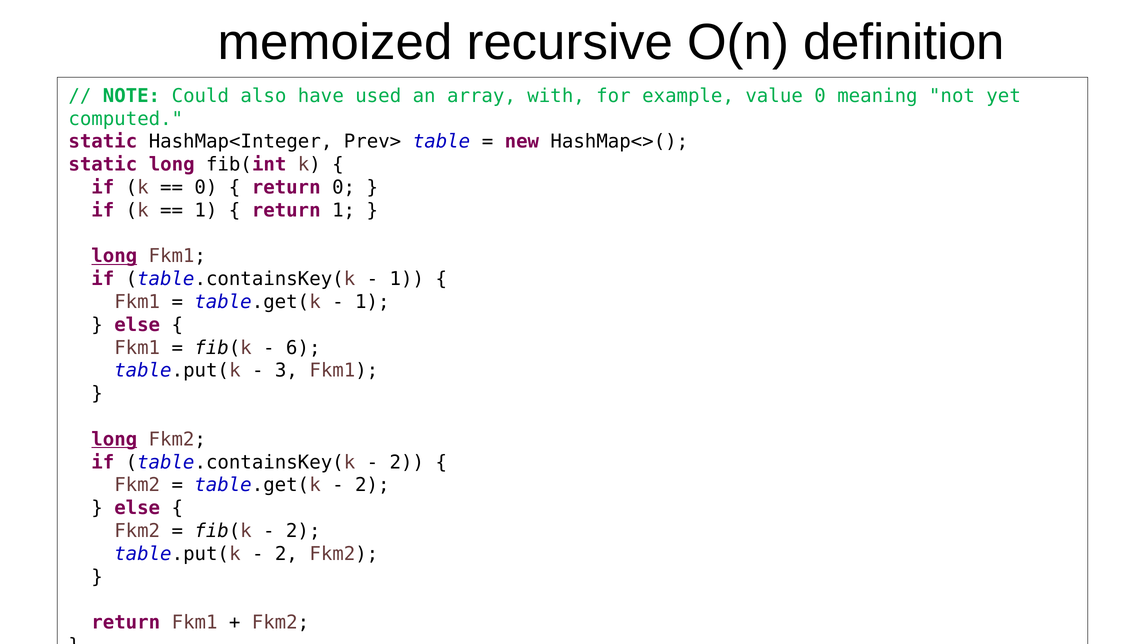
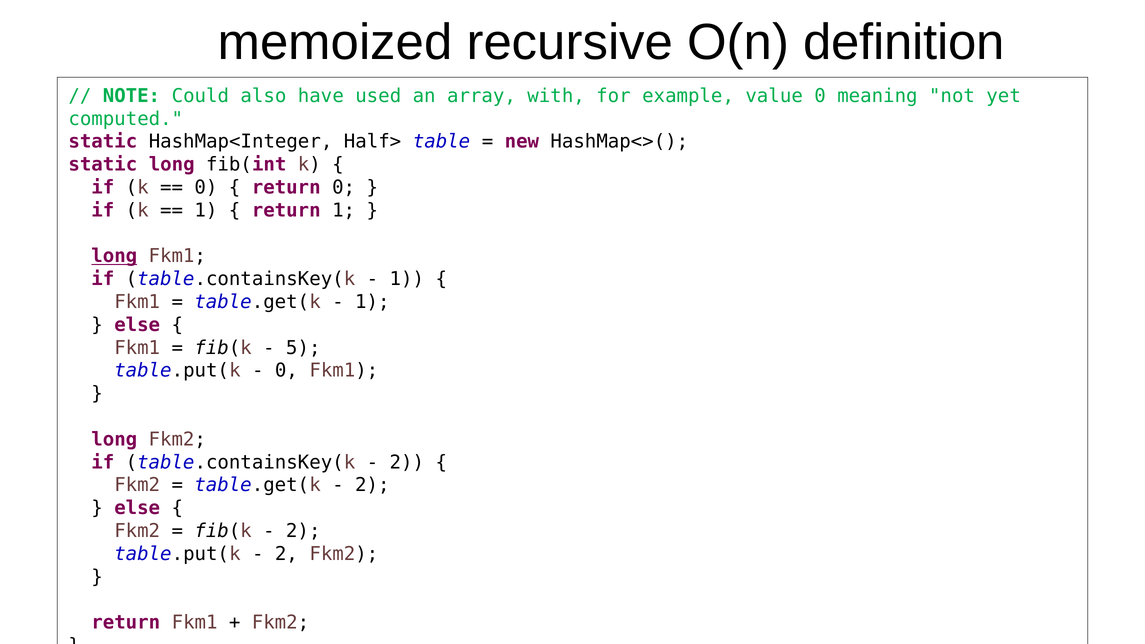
Prev>: Prev> -> Half> (373, 142)
6: 6 -> 5 (303, 348)
3: 3 -> 0 (286, 371)
long underline: present -> none (114, 439)
